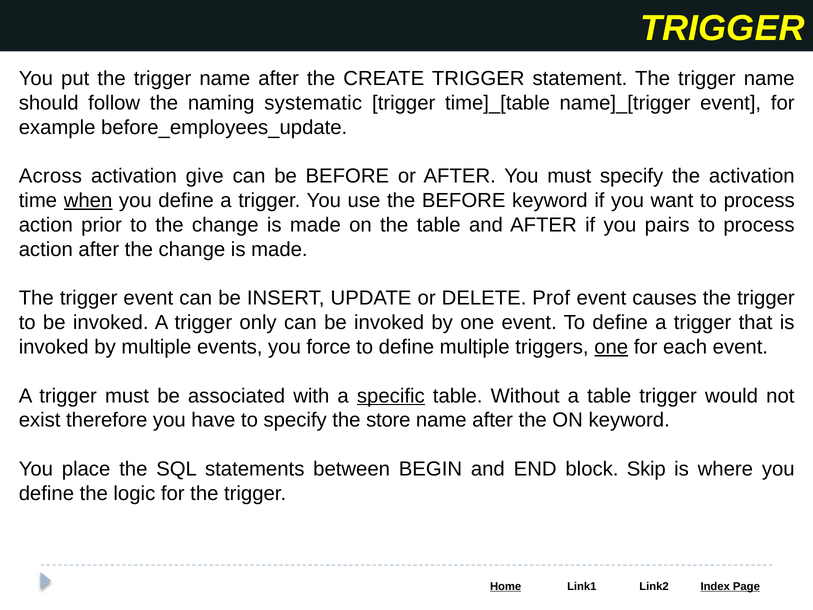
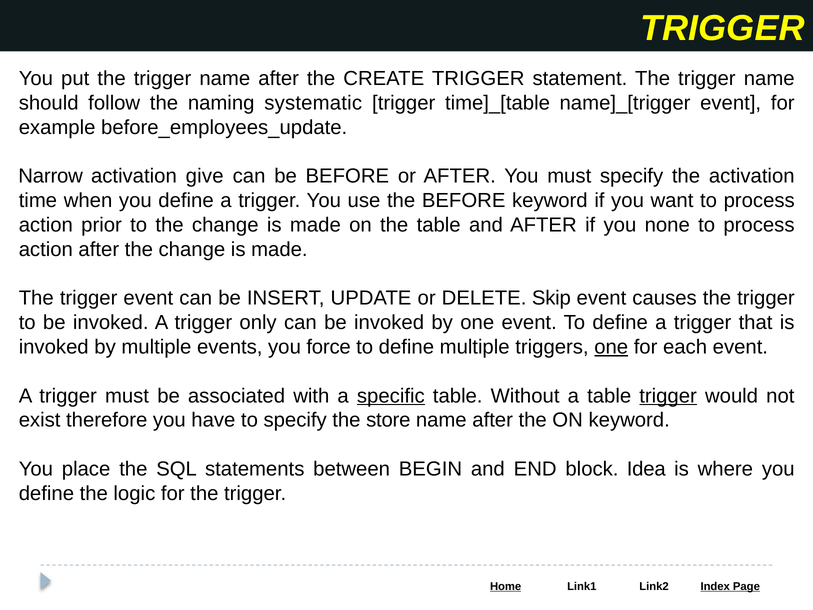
Across: Across -> Narrow (51, 176)
when underline: present -> none (88, 201)
pairs: pairs -> none (667, 225)
Prof: Prof -> Skip (551, 298)
trigger underline: none -> present (668, 396)
Skip: Skip -> Idea (646, 469)
